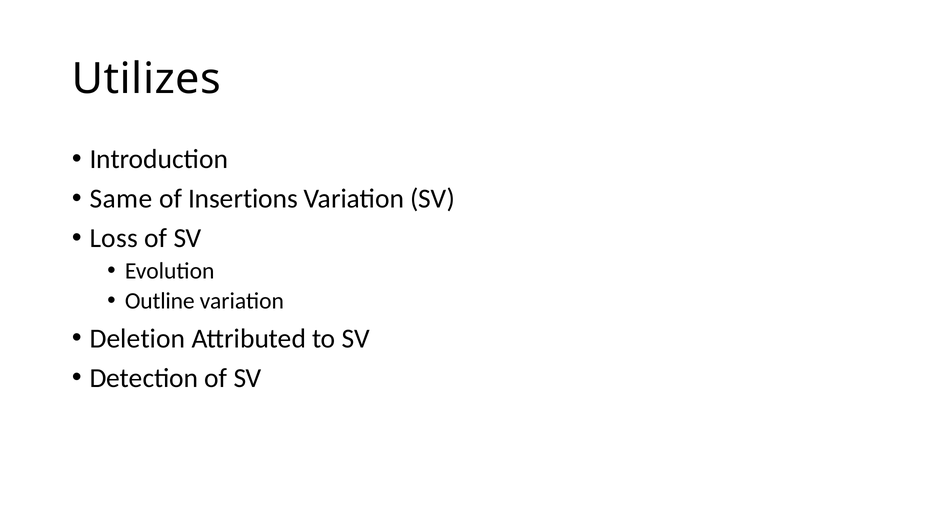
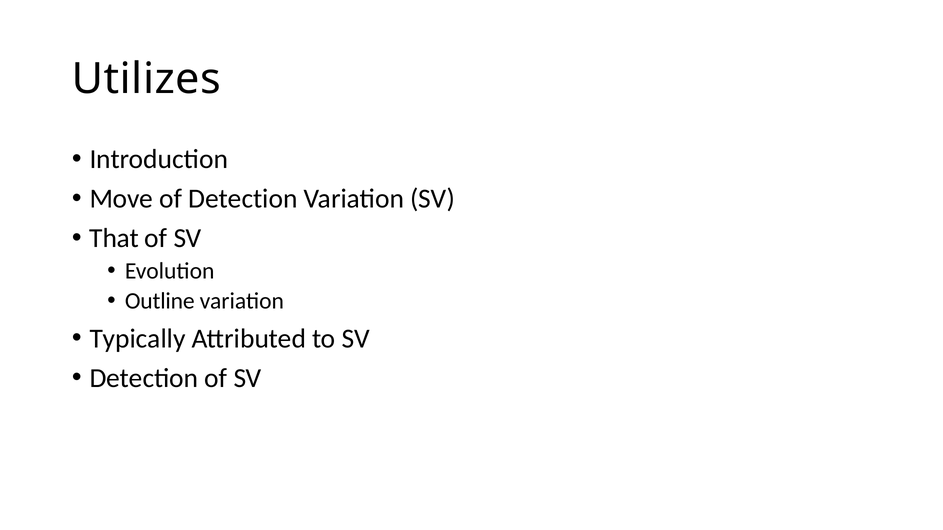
Same: Same -> Move (121, 199)
of Insertions: Insertions -> Detection (243, 199)
Loss: Loss -> That (114, 239)
Deletion: Deletion -> Typically (138, 339)
